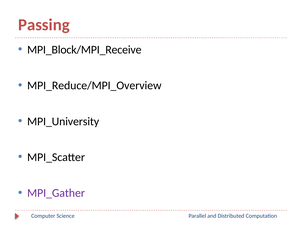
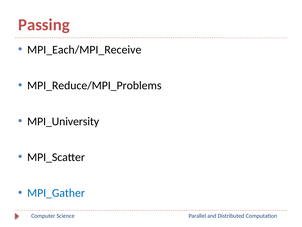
MPI_Block/MPI_Receive: MPI_Block/MPI_Receive -> MPI_Each/MPI_Receive (84, 50)
MPI_Reduce/MPI_Overview: MPI_Reduce/MPI_Overview -> MPI_Reduce/MPI_Problems (94, 85)
MPI_Gather colour: purple -> blue (56, 193)
